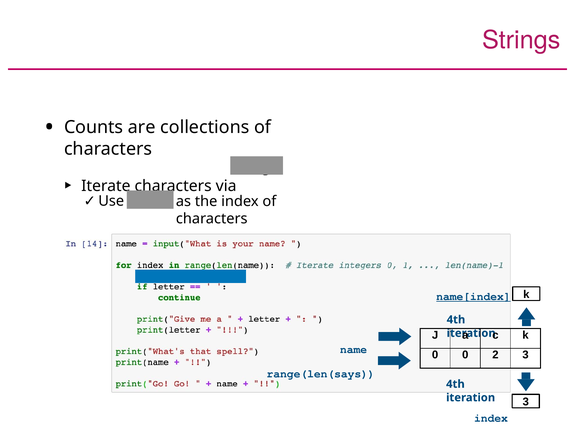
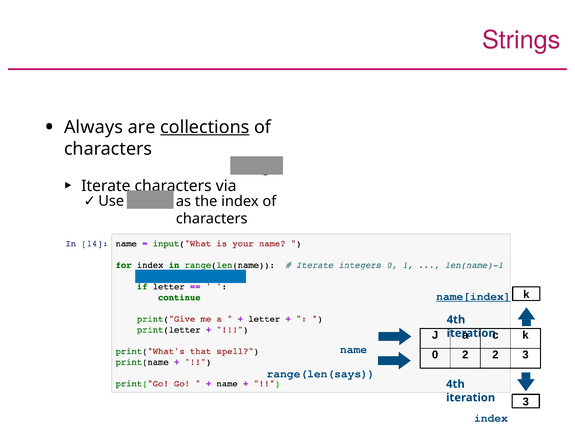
Counts: Counts -> Always (93, 127)
collections underline: none -> present (205, 127)
0 0: 0 -> 2 (465, 354)
